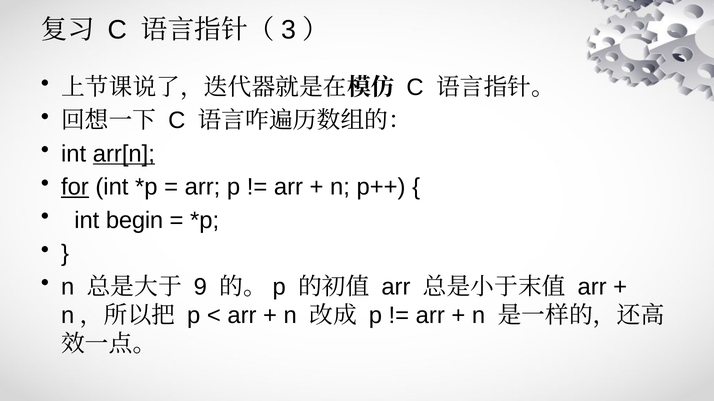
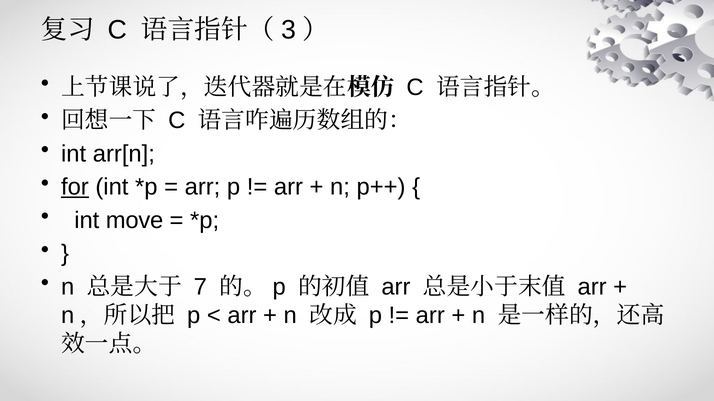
arr[n underline: present -> none (124, 154)
begin: begin -> move (135, 221)
9: 9 -> 7 (200, 287)
